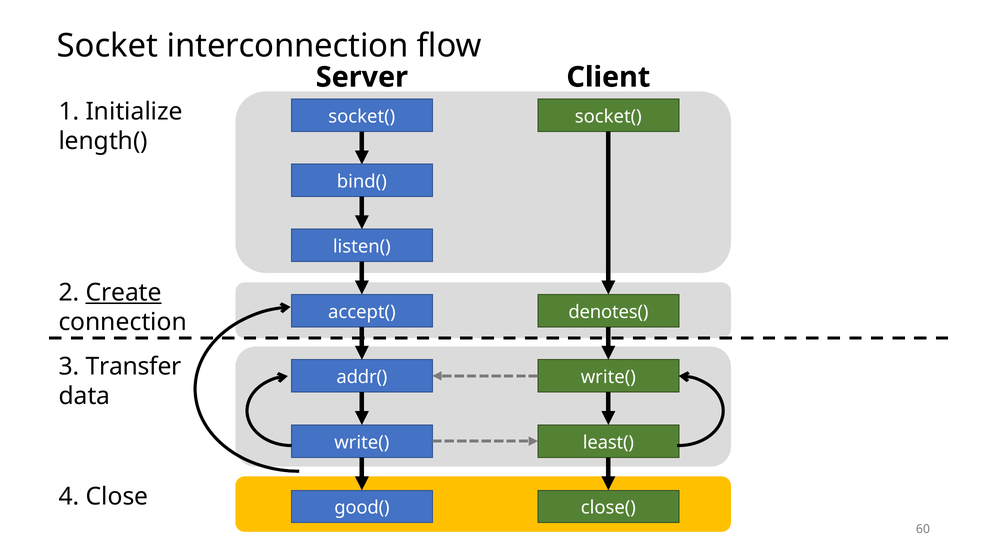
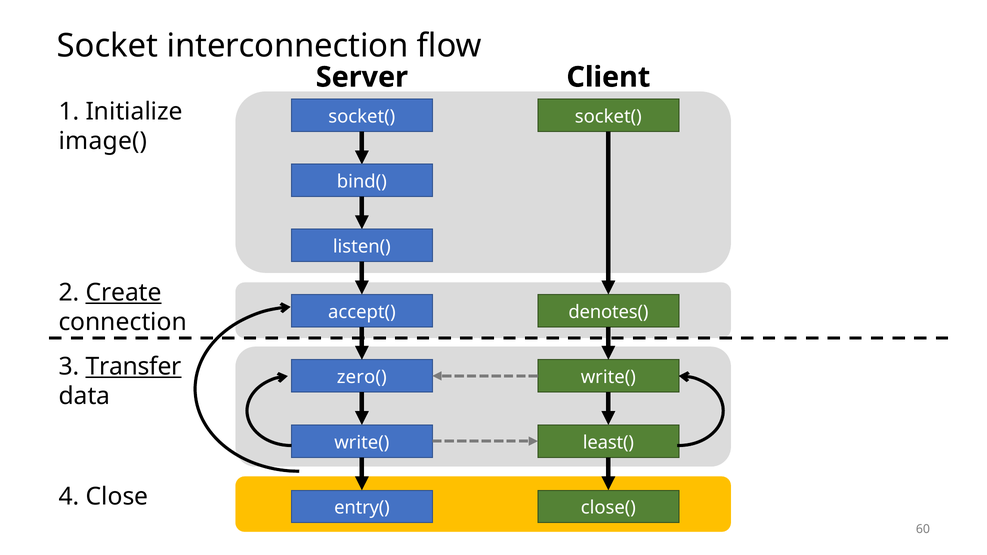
length(: length( -> image( (103, 141)
Transfer underline: none -> present (134, 367)
addr(: addr( -> zero( (362, 377)
good(: good( -> entry( (362, 508)
